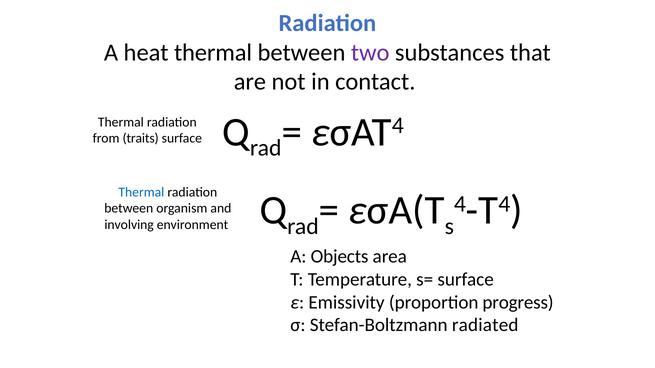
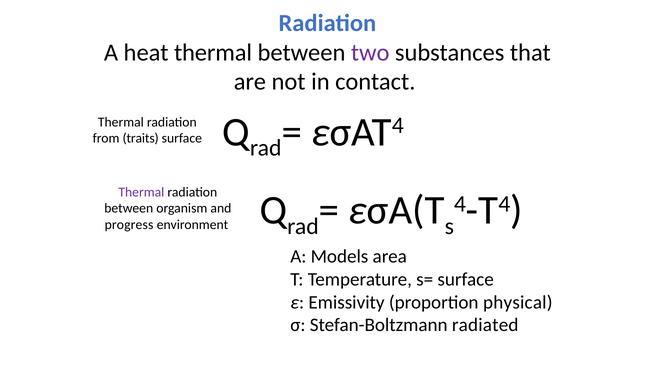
Thermal colour: blue -> purple (141, 192)
involving: involving -> progress (129, 225)
Objects: Objects -> Models (340, 257)
progress: progress -> physical (518, 303)
